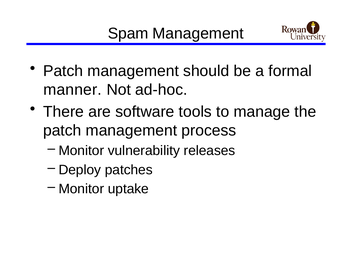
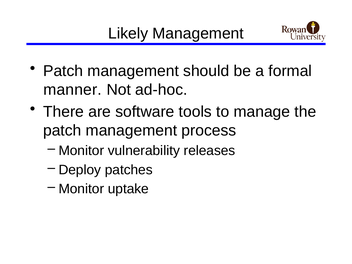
Spam: Spam -> Likely (128, 33)
